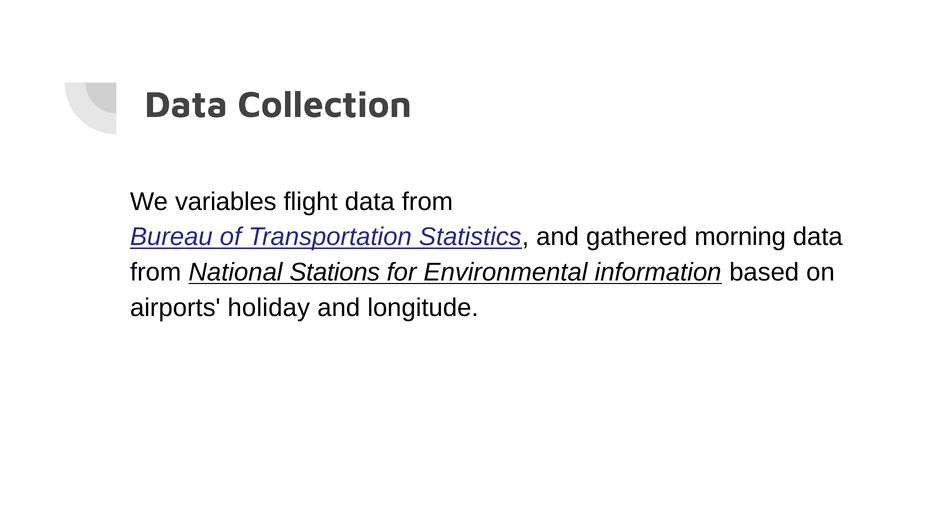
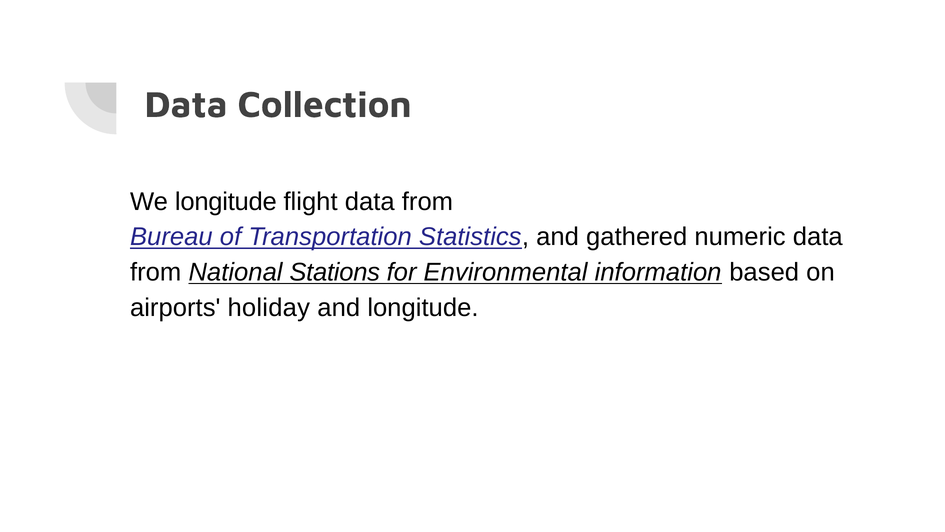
We variables: variables -> longitude (226, 201)
morning: morning -> numeric (740, 237)
